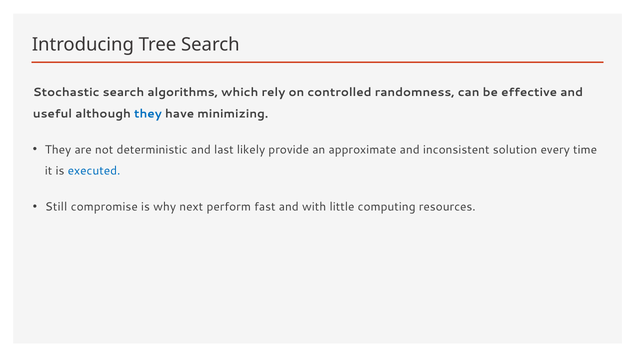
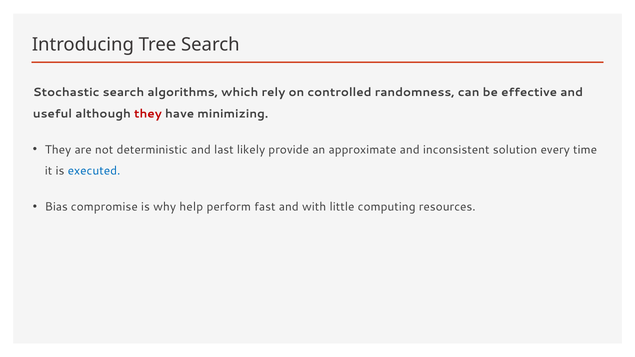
they colour: blue -> red (148, 114)
Still: Still -> Bias (56, 207)
next: next -> help (191, 207)
